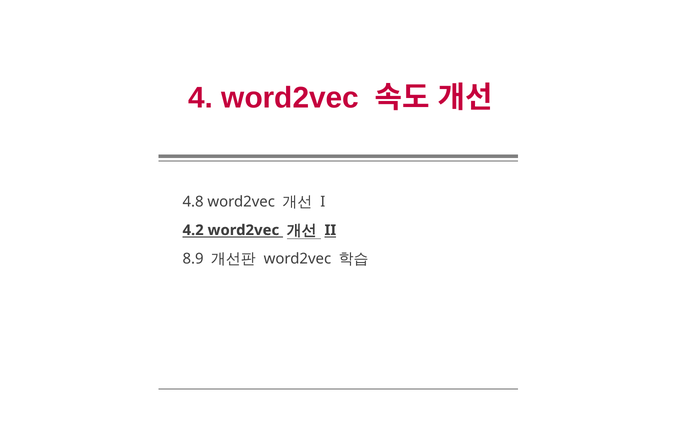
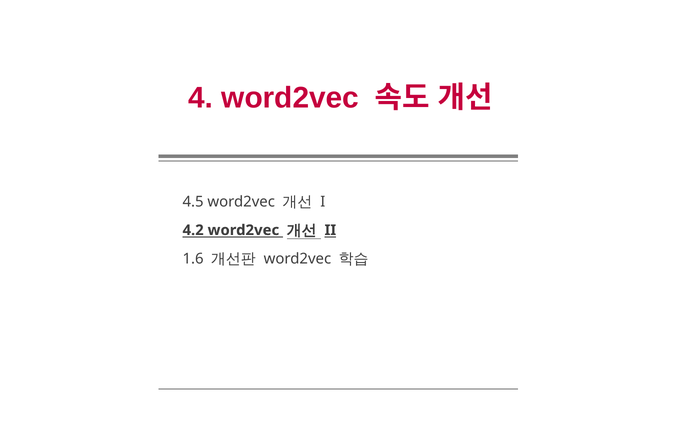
4.8: 4.8 -> 4.5 (193, 202)
8.9: 8.9 -> 1.6 (193, 259)
